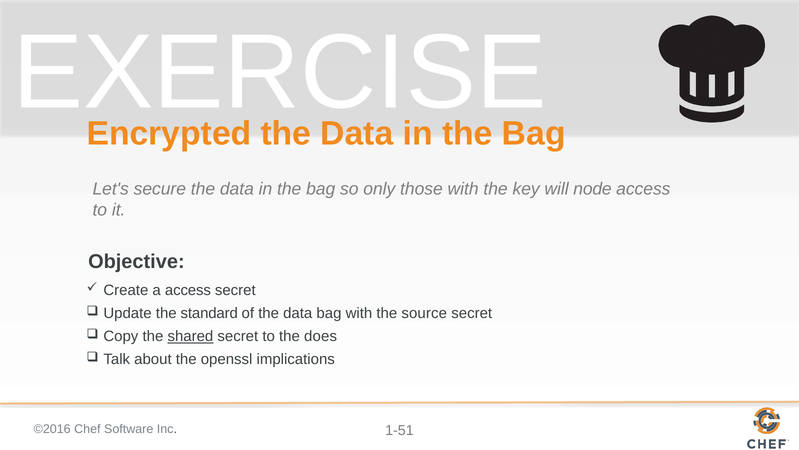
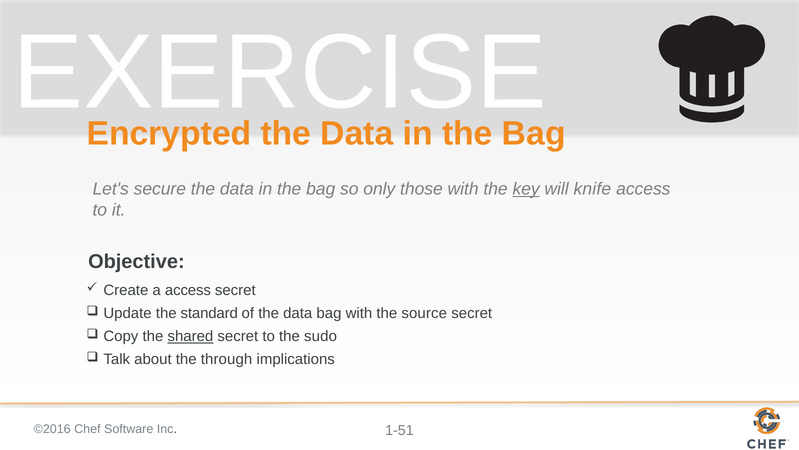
key underline: none -> present (526, 189)
node: node -> knife (592, 189)
does: does -> sudo (321, 336)
openssl: openssl -> through (227, 359)
